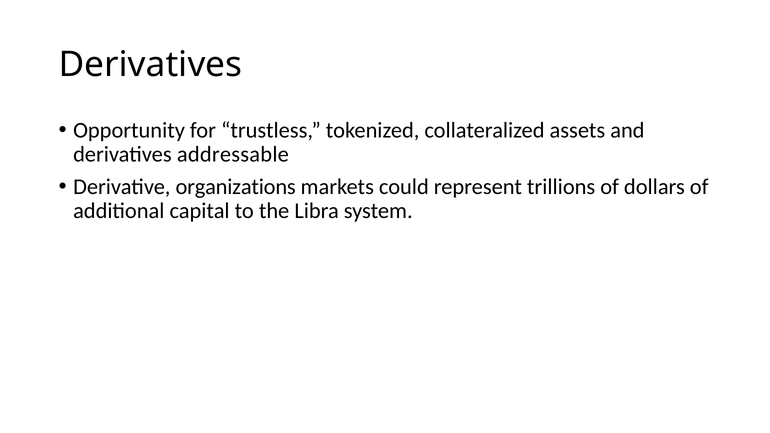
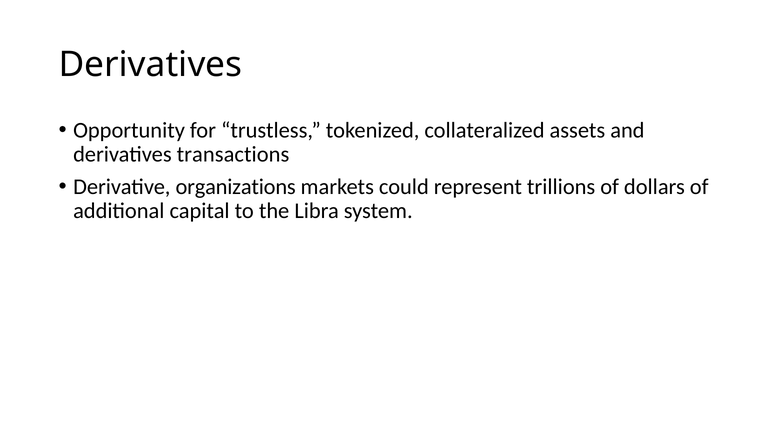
addressable: addressable -> transactions (233, 154)
